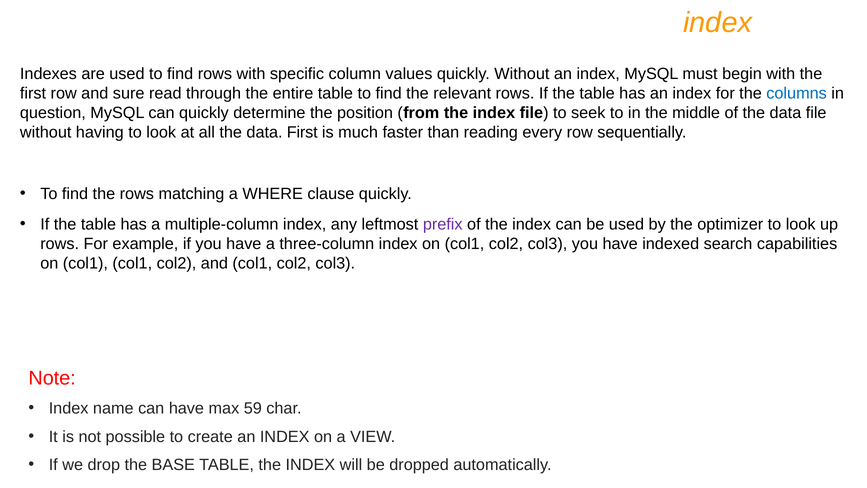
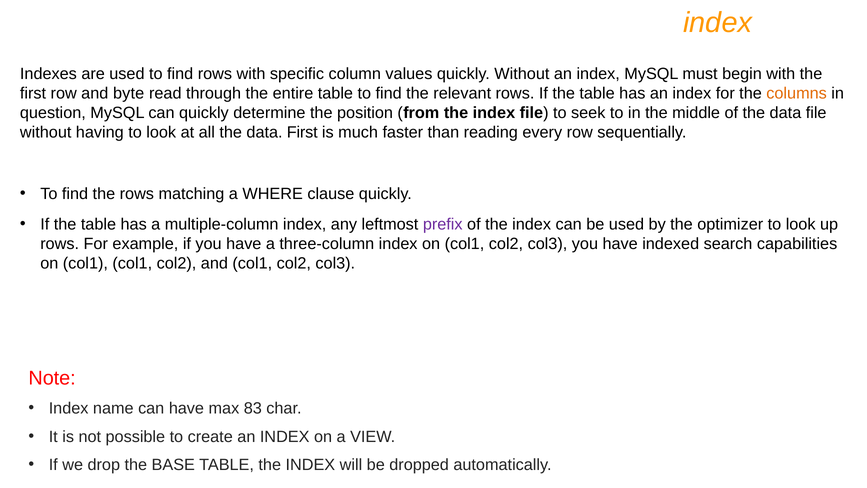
sure: sure -> byte (129, 93)
columns colour: blue -> orange (797, 93)
59: 59 -> 83 (253, 408)
